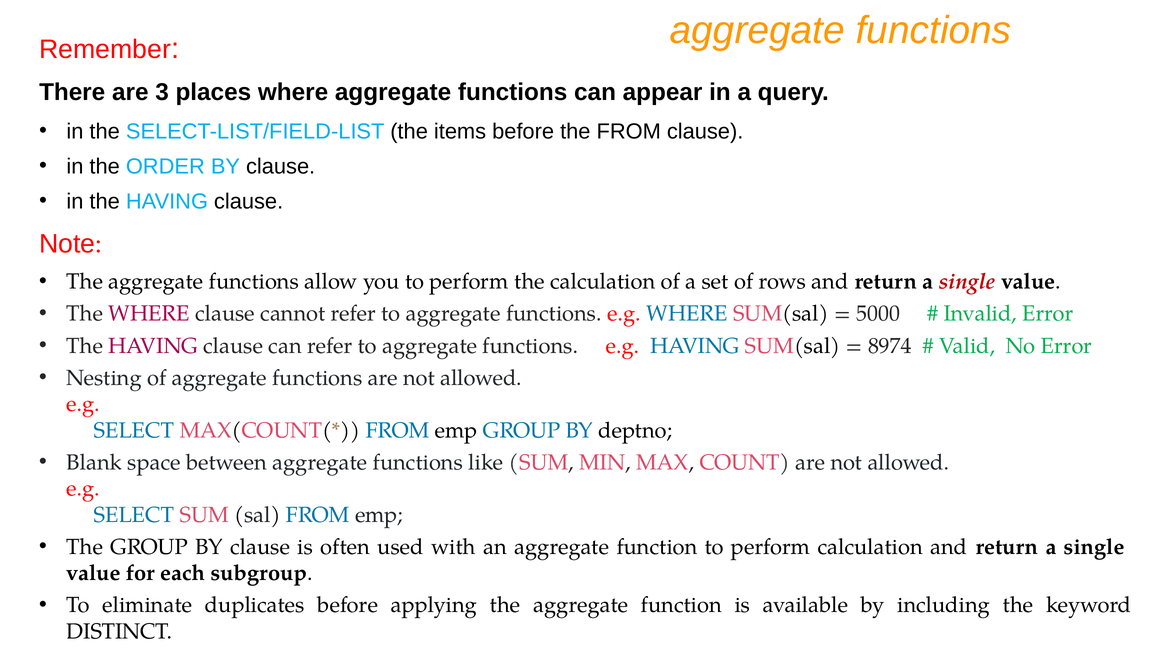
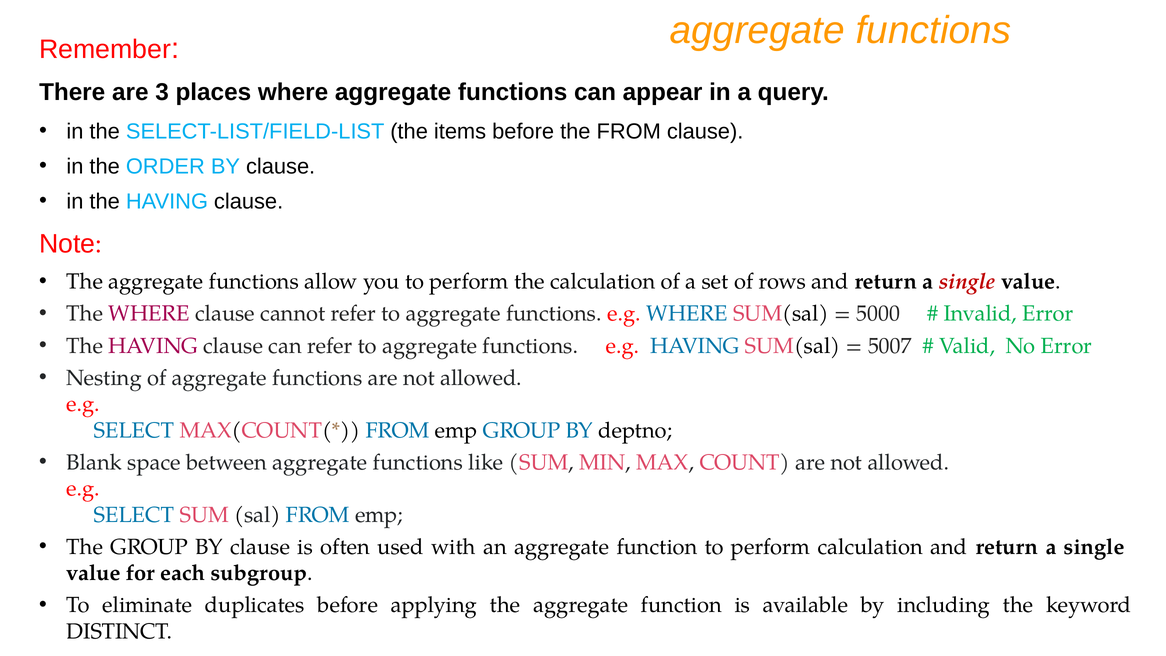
8974: 8974 -> 5007 (890, 346)
